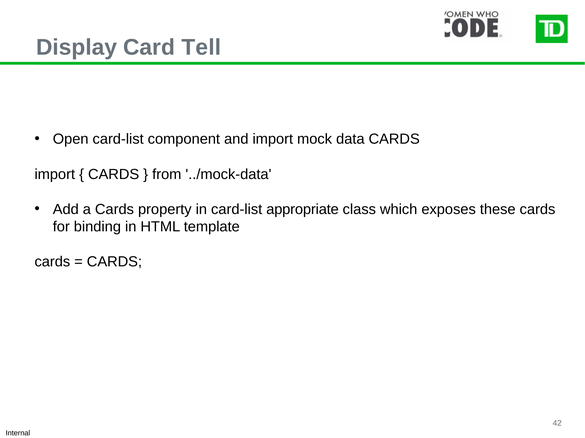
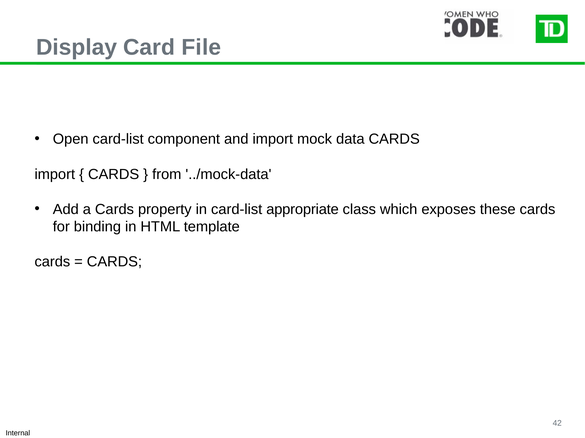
Tell: Tell -> File (201, 47)
